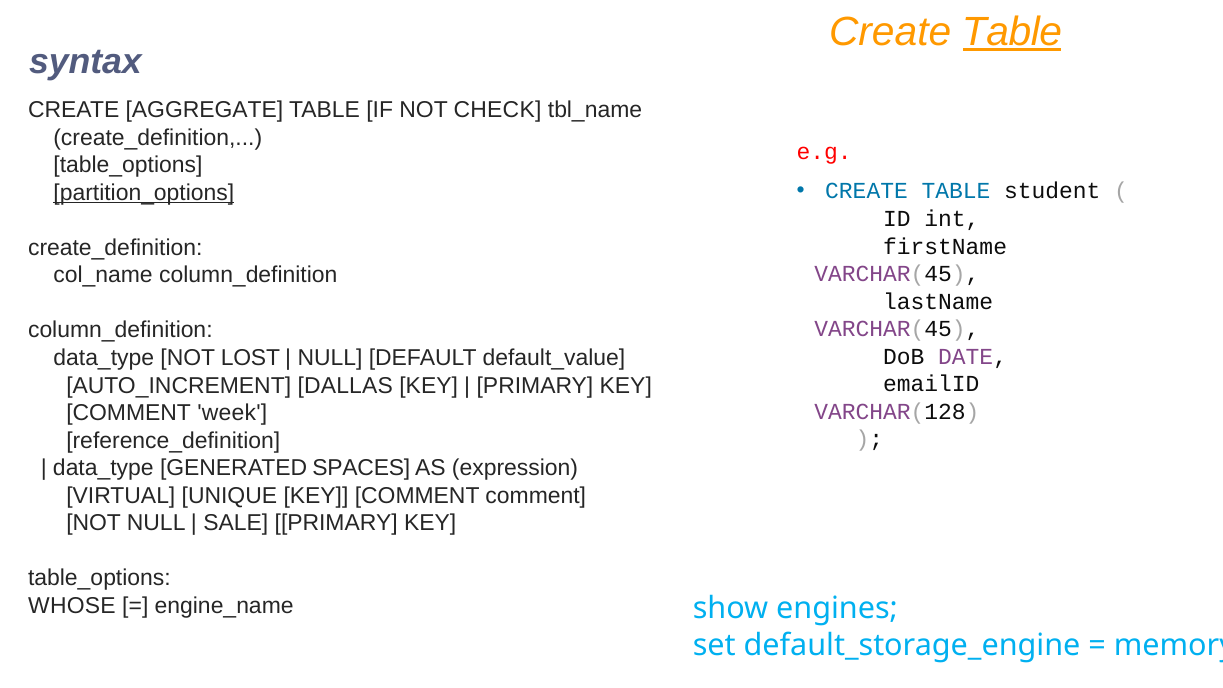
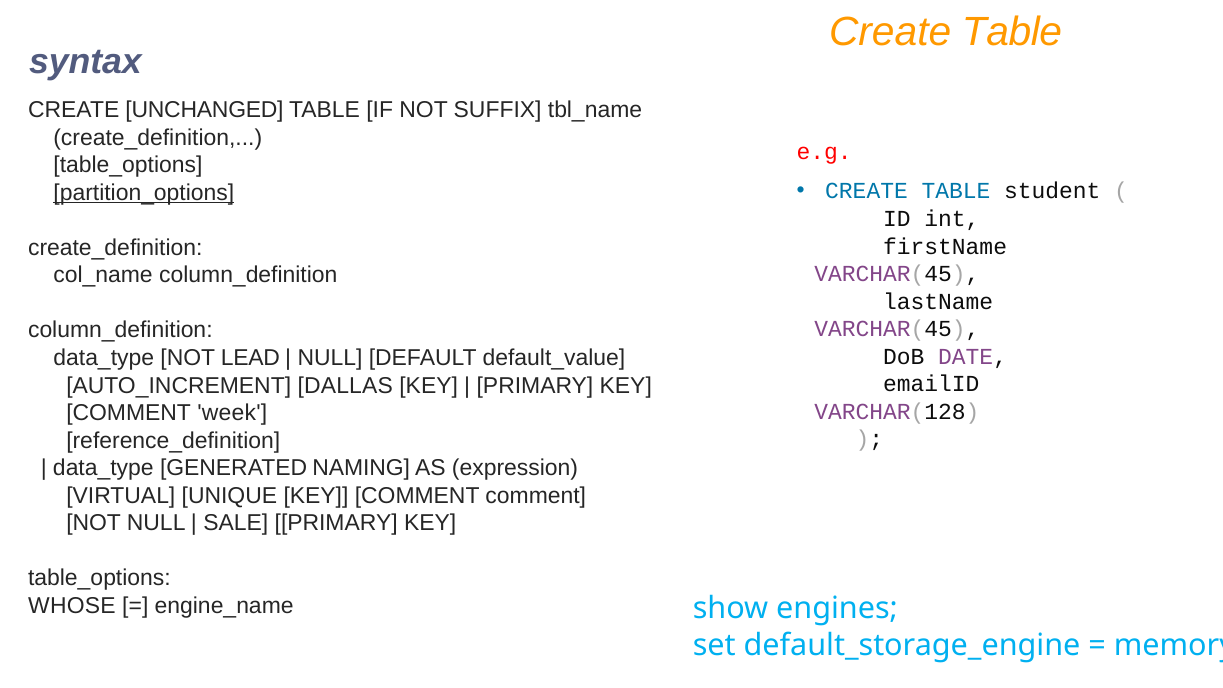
Table underline: present -> none (1012, 32)
AGGREGATE: AGGREGATE -> UNCHANGED (205, 110)
CHECK: CHECK -> SUFFIX (498, 110)
LOST: LOST -> LEAD (250, 358)
SPACES: SPACES -> NAMING (361, 468)
